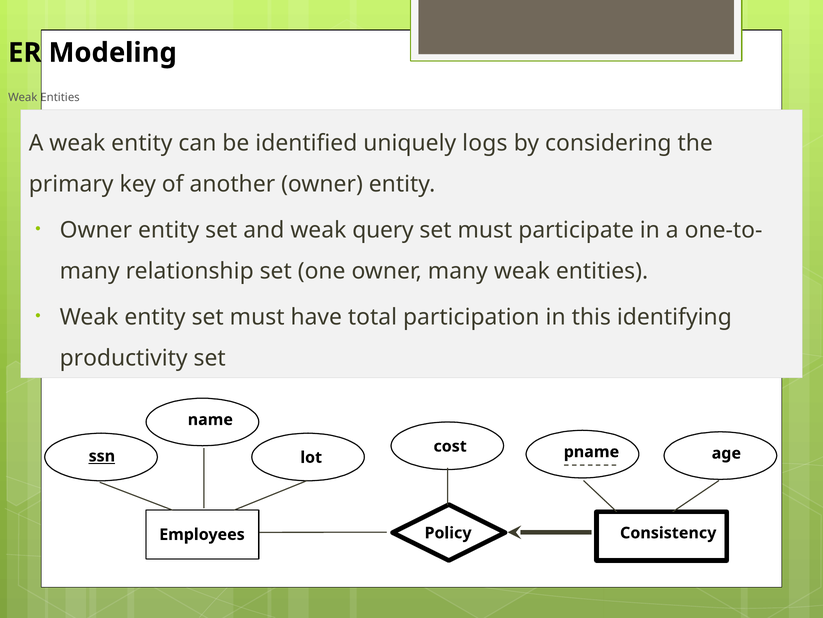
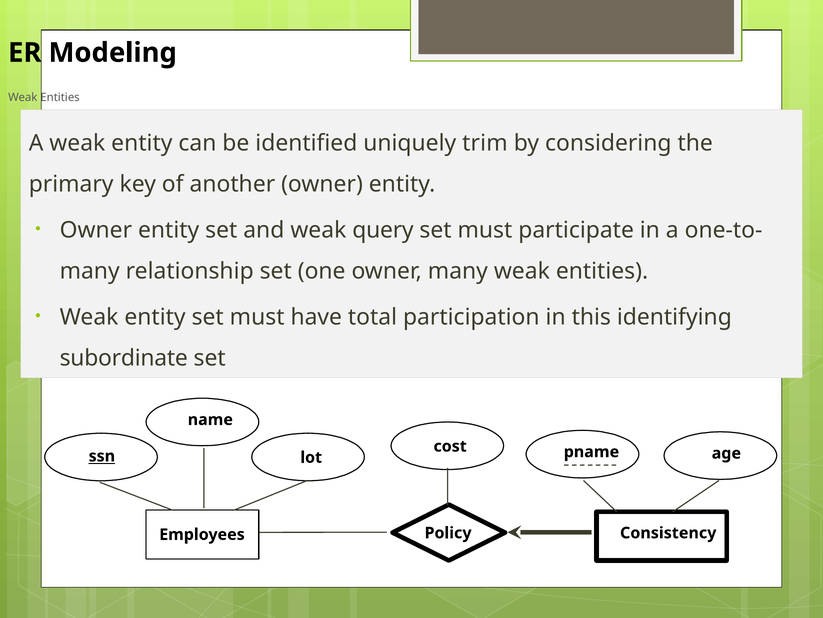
logs: logs -> trim (485, 143)
productivity: productivity -> subordinate (124, 358)
